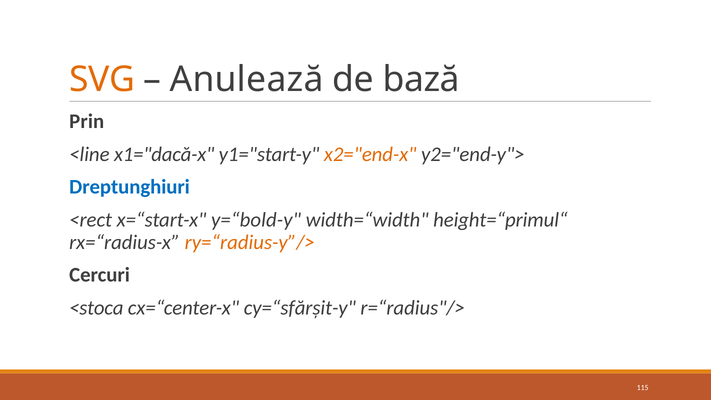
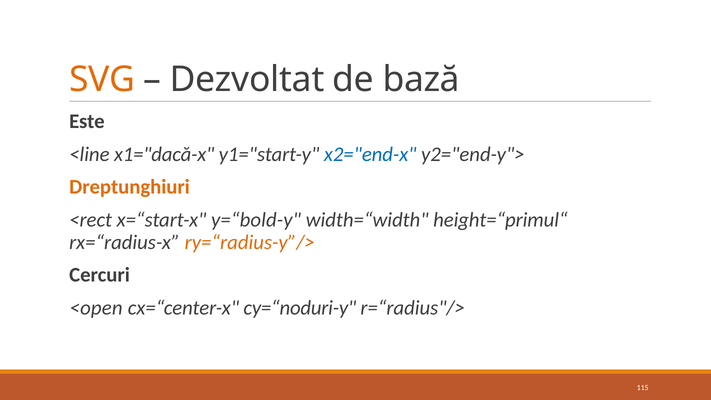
Anulează: Anulează -> Dezvoltat (247, 80)
Prin: Prin -> Este (87, 121)
x2="end-x colour: orange -> blue (370, 154)
Dreptunghiuri colour: blue -> orange (130, 187)
<stoca: <stoca -> <open (96, 308)
cy=“sfărșit-y: cy=“sfărșit-y -> cy=“noduri-y (300, 308)
